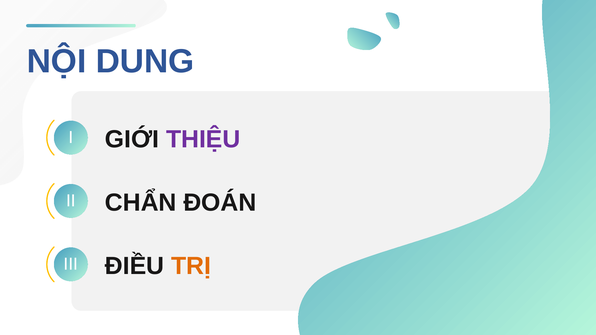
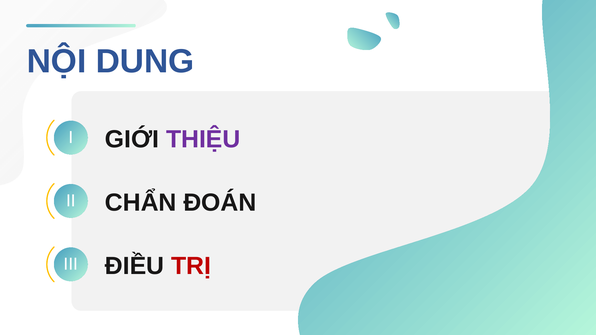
TRỊ colour: orange -> red (191, 266)
